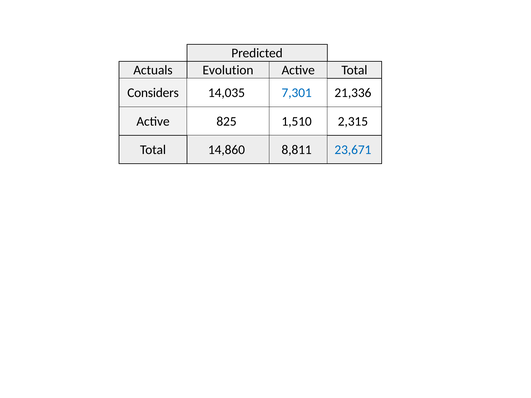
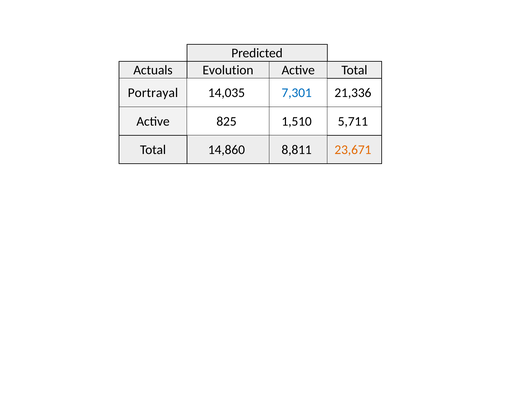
Considers: Considers -> Portrayal (153, 93)
2,315: 2,315 -> 5,711 (353, 121)
23,671 colour: blue -> orange (353, 150)
